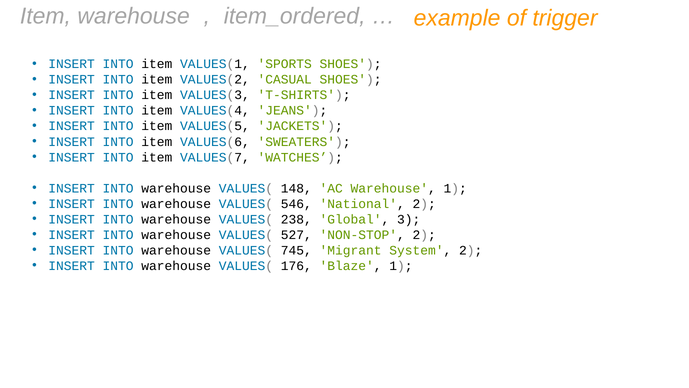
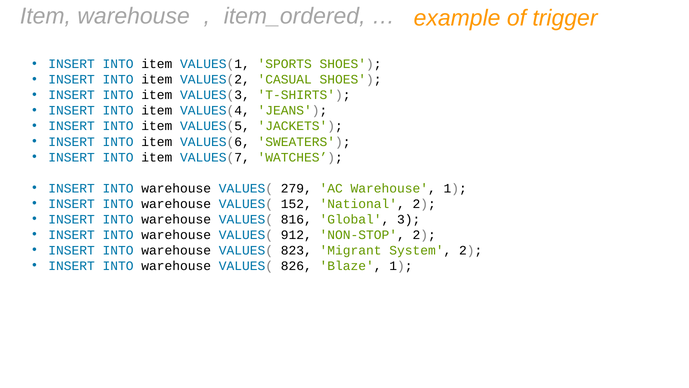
148: 148 -> 279 (296, 188)
546: 546 -> 152 (296, 204)
238: 238 -> 816 (296, 219)
527: 527 -> 912 (296, 235)
745: 745 -> 823 (296, 250)
176: 176 -> 826 (296, 266)
